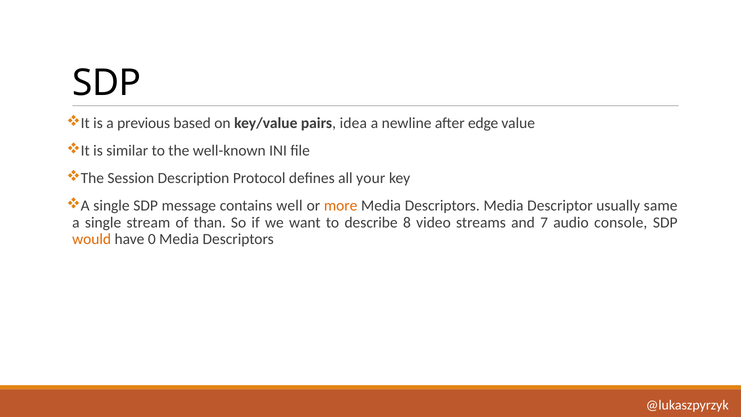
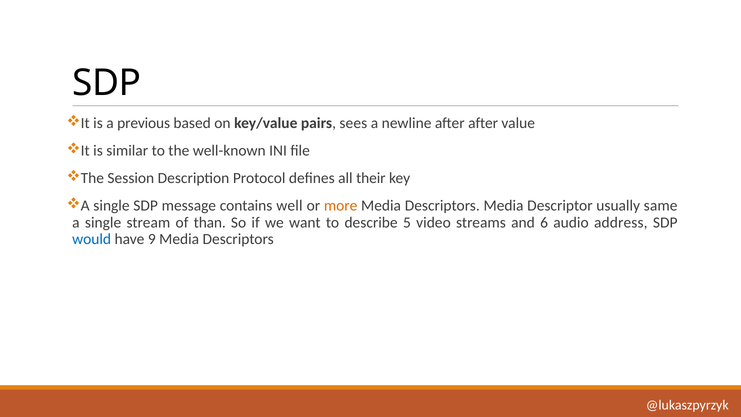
idea: idea -> sees (353, 123)
after edge: edge -> after (483, 123)
your: your -> their (371, 178)
8: 8 -> 5 (407, 222)
7: 7 -> 6 (544, 222)
console: console -> address (621, 222)
would colour: orange -> blue (92, 239)
0: 0 -> 9 (152, 239)
